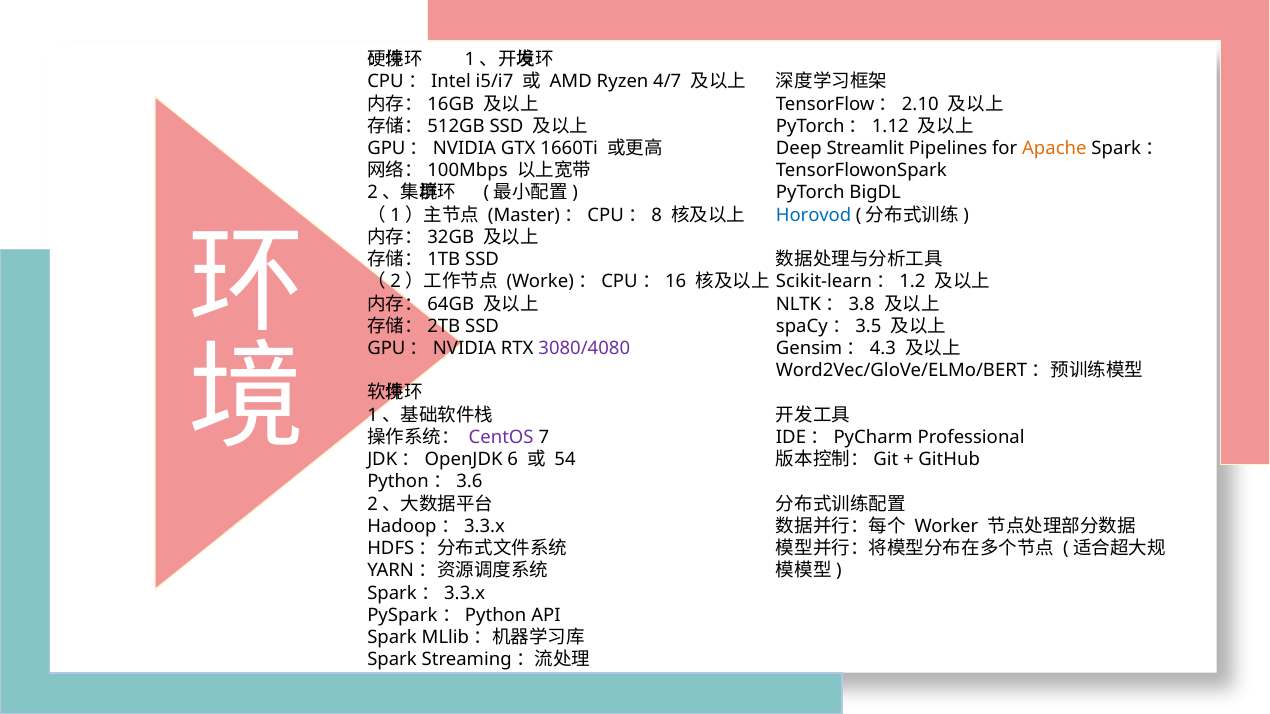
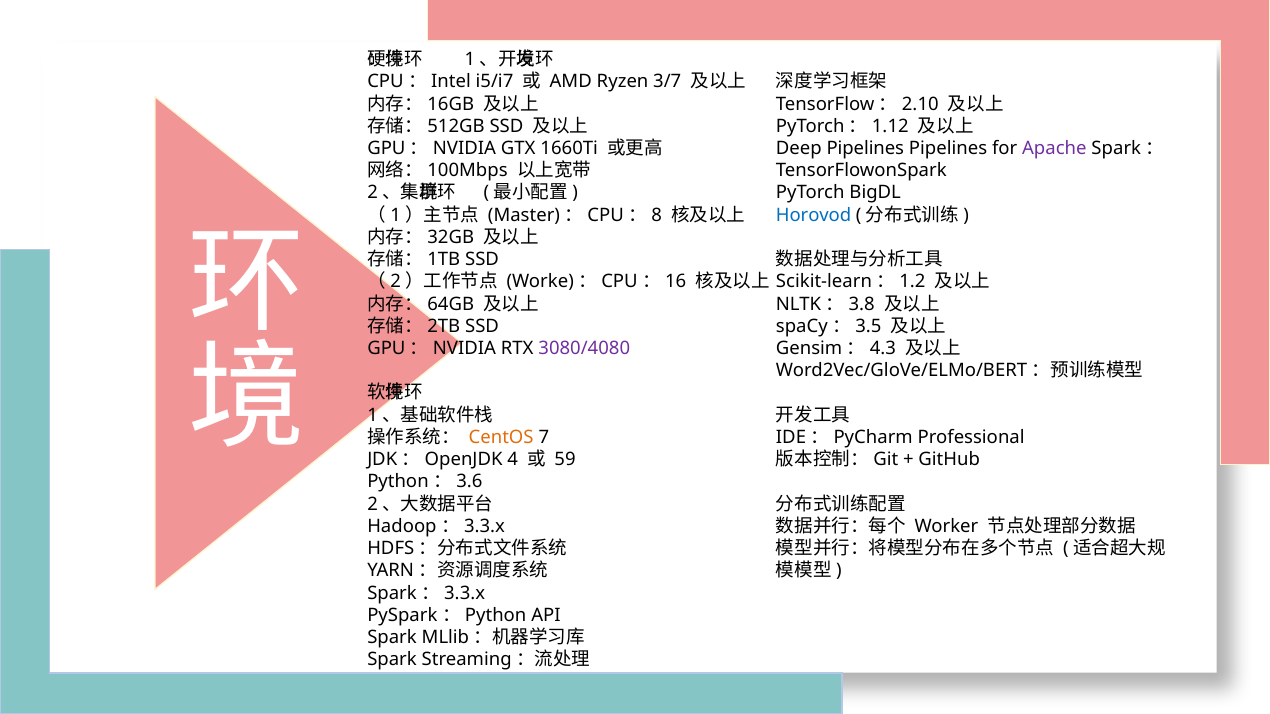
4/7: 4/7 -> 3/7 (667, 82)
Deep Streamlit: Streamlit -> Pipelines (865, 148)
Apache colour: orange -> purple (1054, 148)
CentOS colour: purple -> orange (501, 438)
6: 6 -> 4 (513, 460)
54: 54 -> 59 (565, 460)
